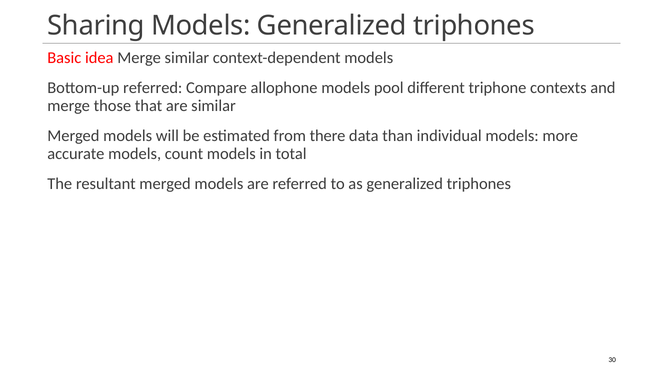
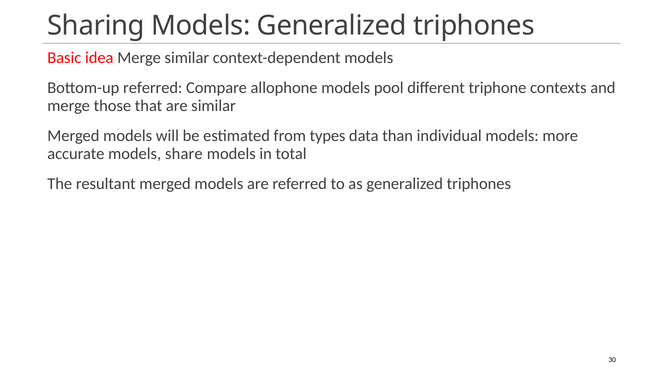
there: there -> types (328, 136)
count: count -> share (184, 153)
